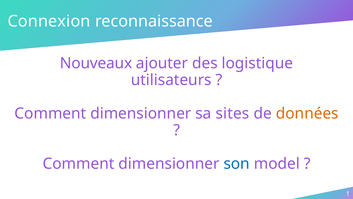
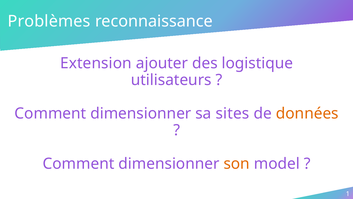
Connexion: Connexion -> Problèmes (49, 21)
Nouveaux: Nouveaux -> Extension (96, 63)
son colour: blue -> orange (237, 163)
